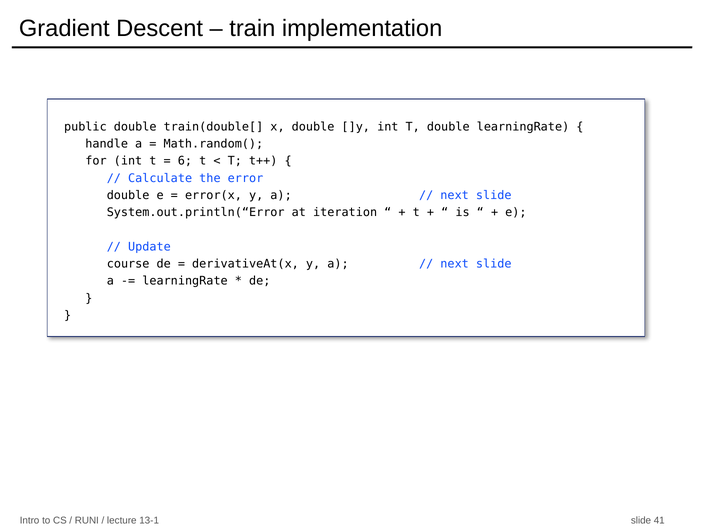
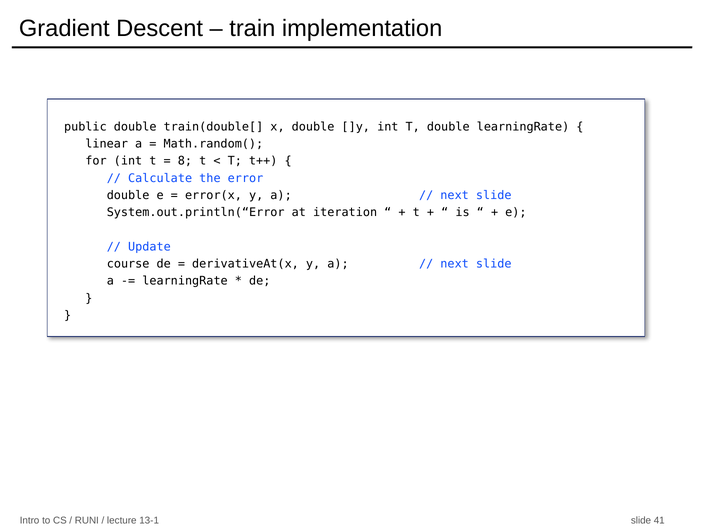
handle: handle -> linear (107, 144)
6: 6 -> 8 (185, 161)
